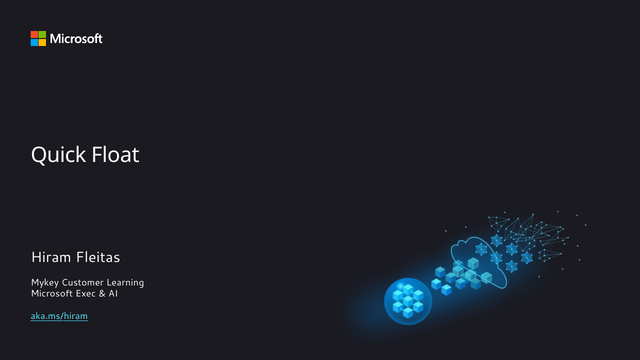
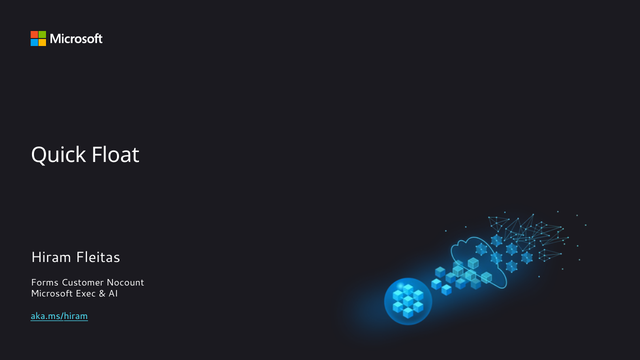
Mykey: Mykey -> Forms (45, 283)
Learning: Learning -> Nocount (125, 283)
